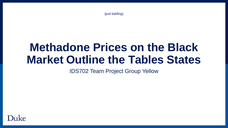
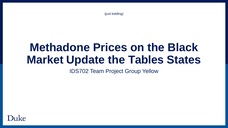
Outline: Outline -> Update (86, 60)
